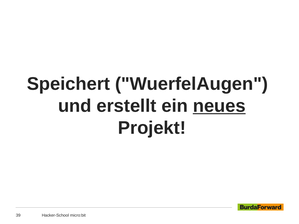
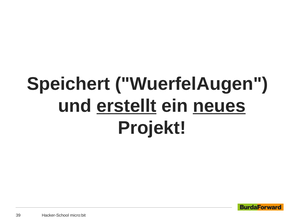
erstellt underline: none -> present (126, 106)
